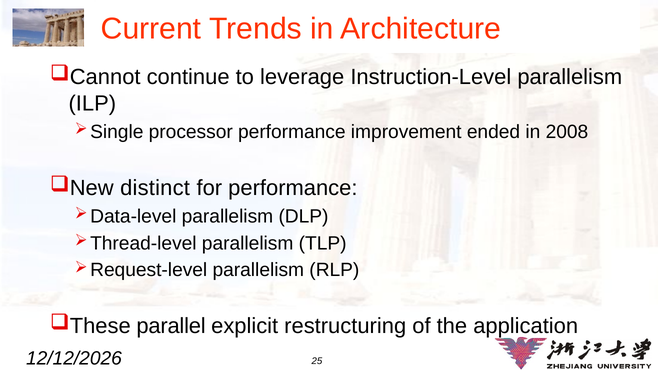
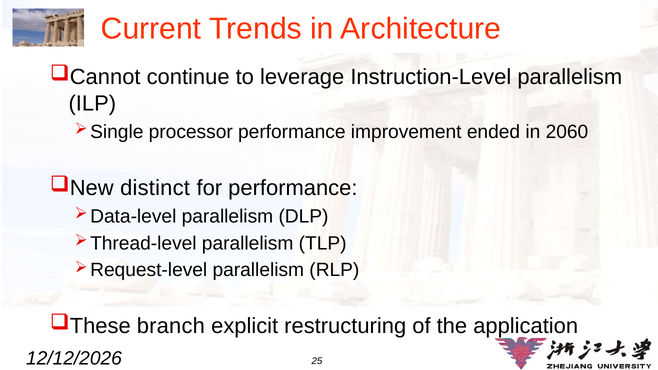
2008: 2008 -> 2060 (567, 132)
parallel: parallel -> branch (171, 326)
